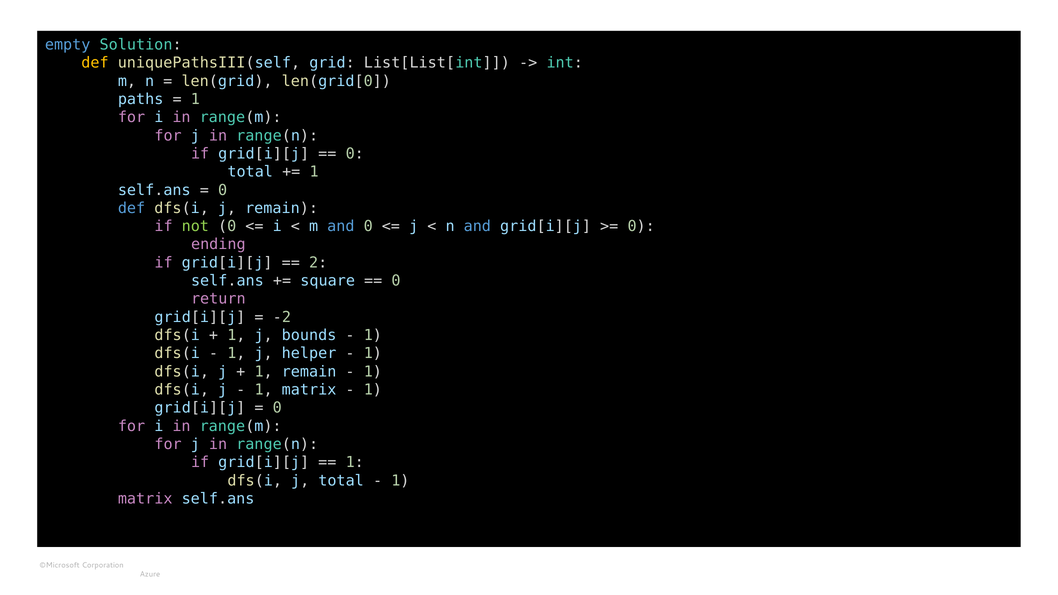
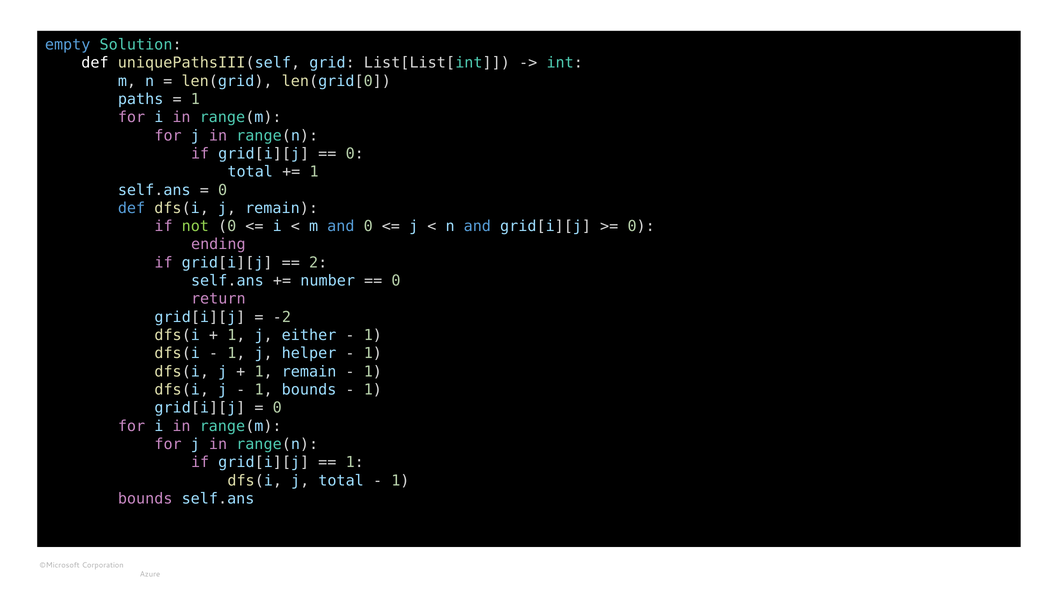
def colour: yellow -> white (95, 63)
square: square -> number (328, 281)
bounds: bounds -> either (309, 335)
matrix: matrix -> bounds (309, 390)
matrix: matrix -> bounds (145, 499)
